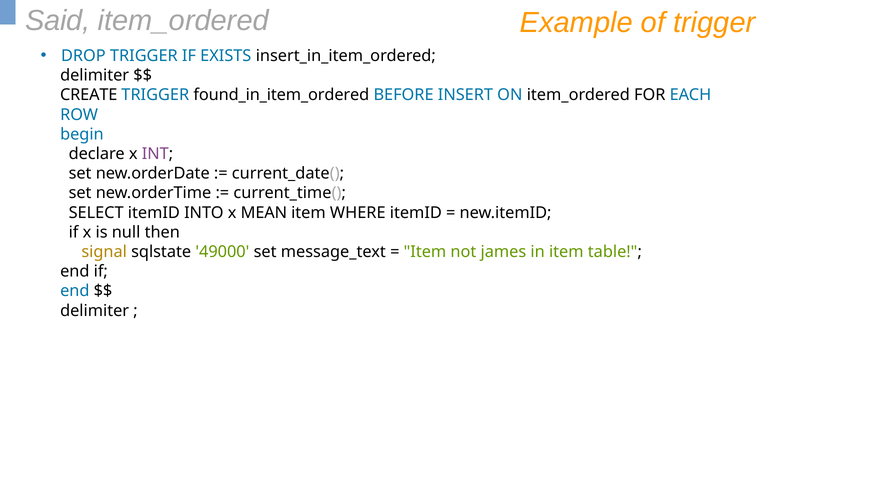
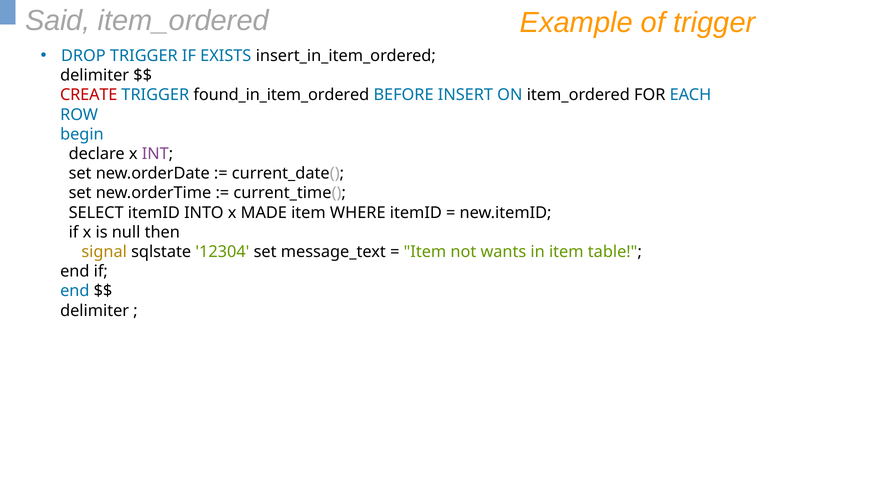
CREATE colour: black -> red (89, 95)
MEAN: MEAN -> MADE (264, 213)
49000: 49000 -> 12304 (222, 252)
james: james -> wants (503, 252)
